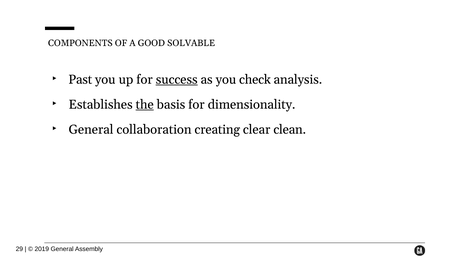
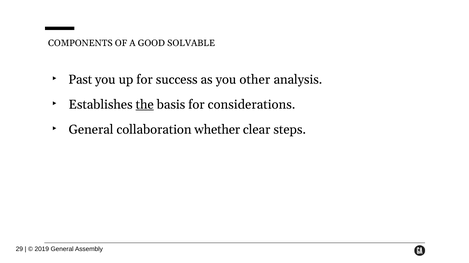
success underline: present -> none (177, 80)
check: check -> other (255, 80)
dimensionality: dimensionality -> considerations (252, 105)
creating: creating -> whether (217, 130)
clean: clean -> steps (290, 130)
